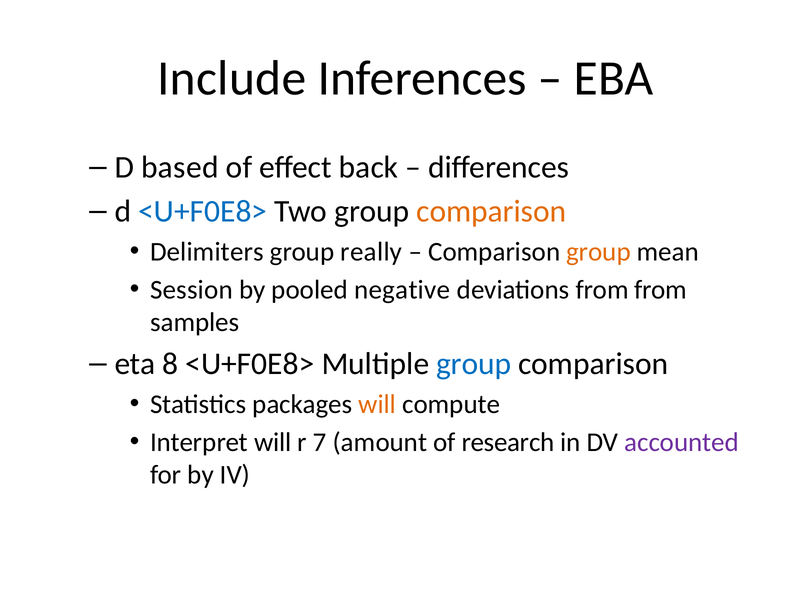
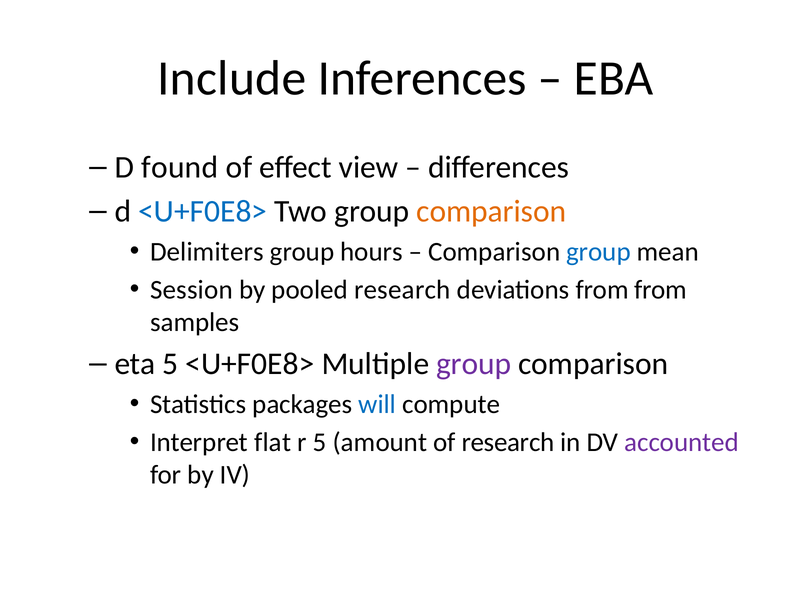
based: based -> found (180, 167)
back: back -> view (369, 167)
really: really -> hours (371, 252)
group colour: orange -> blue (599, 252)
pooled negative: negative -> research (402, 289)
eta 8: 8 -> 5 (170, 364)
group colour: blue -> purple (474, 364)
will colour: orange -> blue (377, 404)
Interpret will: will -> flat (273, 442)
r 7: 7 -> 5 (320, 442)
